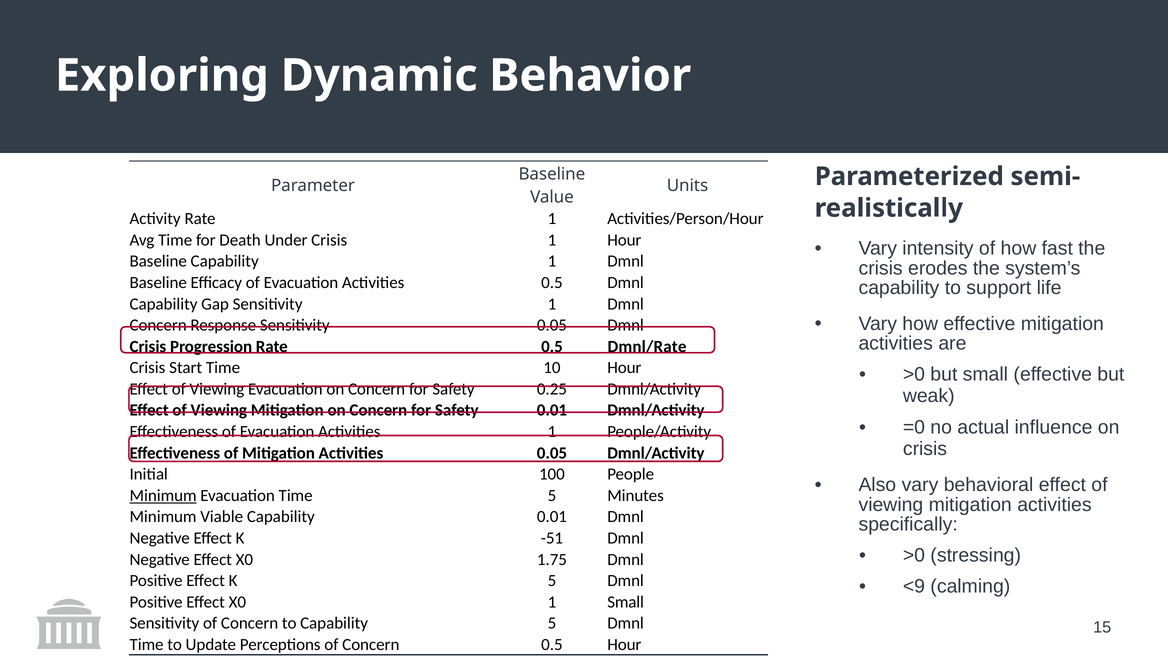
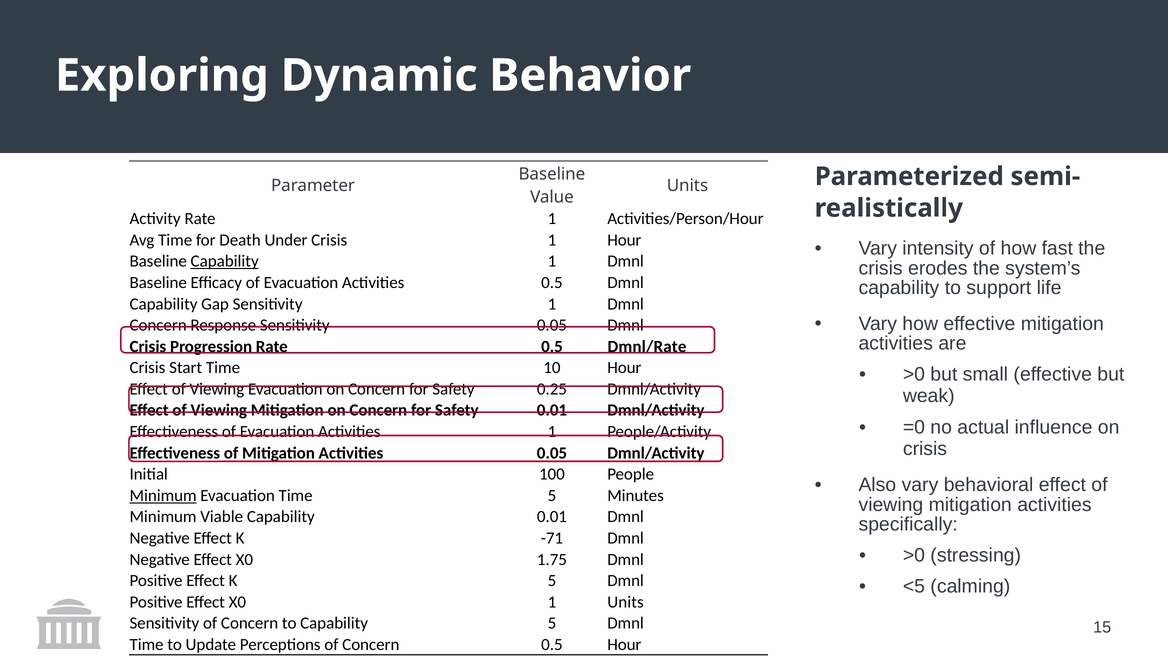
Capability underline: none -> present (225, 261)
-51: -51 -> -71 (552, 538)
<9: <9 -> <5 (914, 586)
1 Small: Small -> Units (625, 602)
